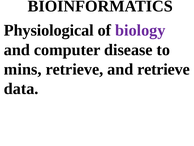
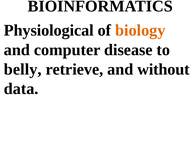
biology colour: purple -> orange (140, 30)
mins: mins -> belly (23, 69)
and retrieve: retrieve -> without (163, 69)
